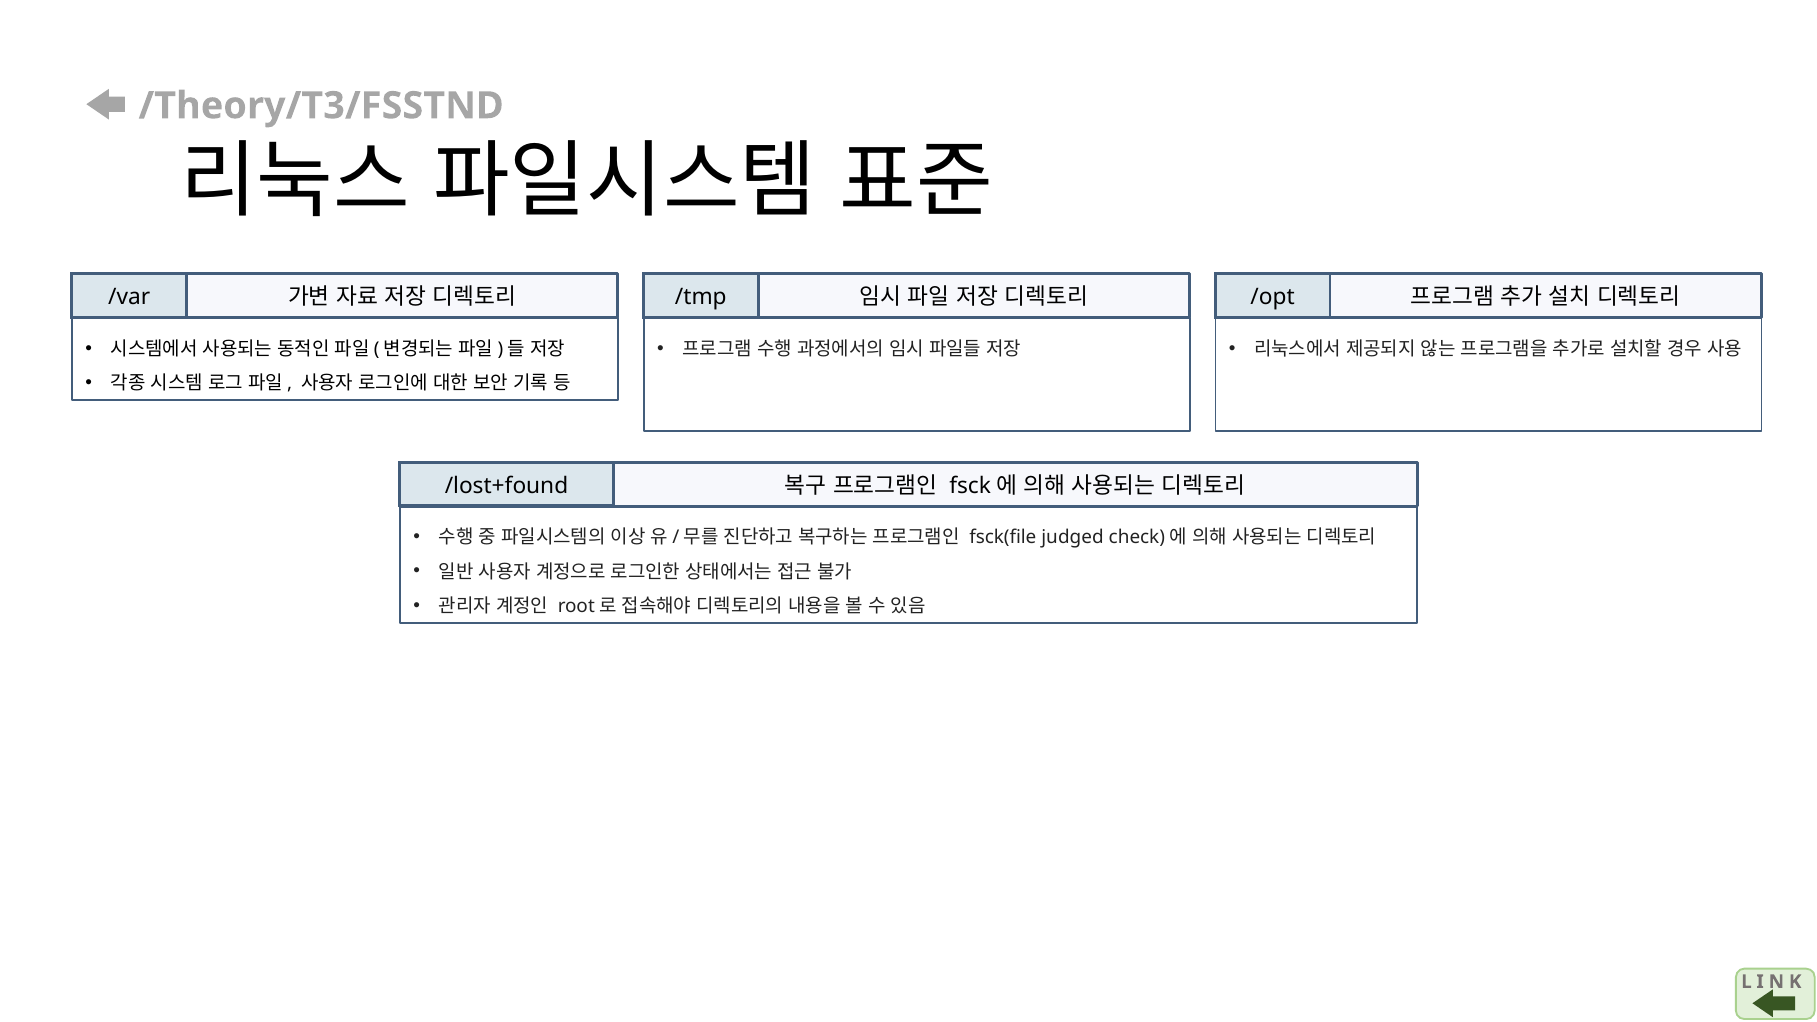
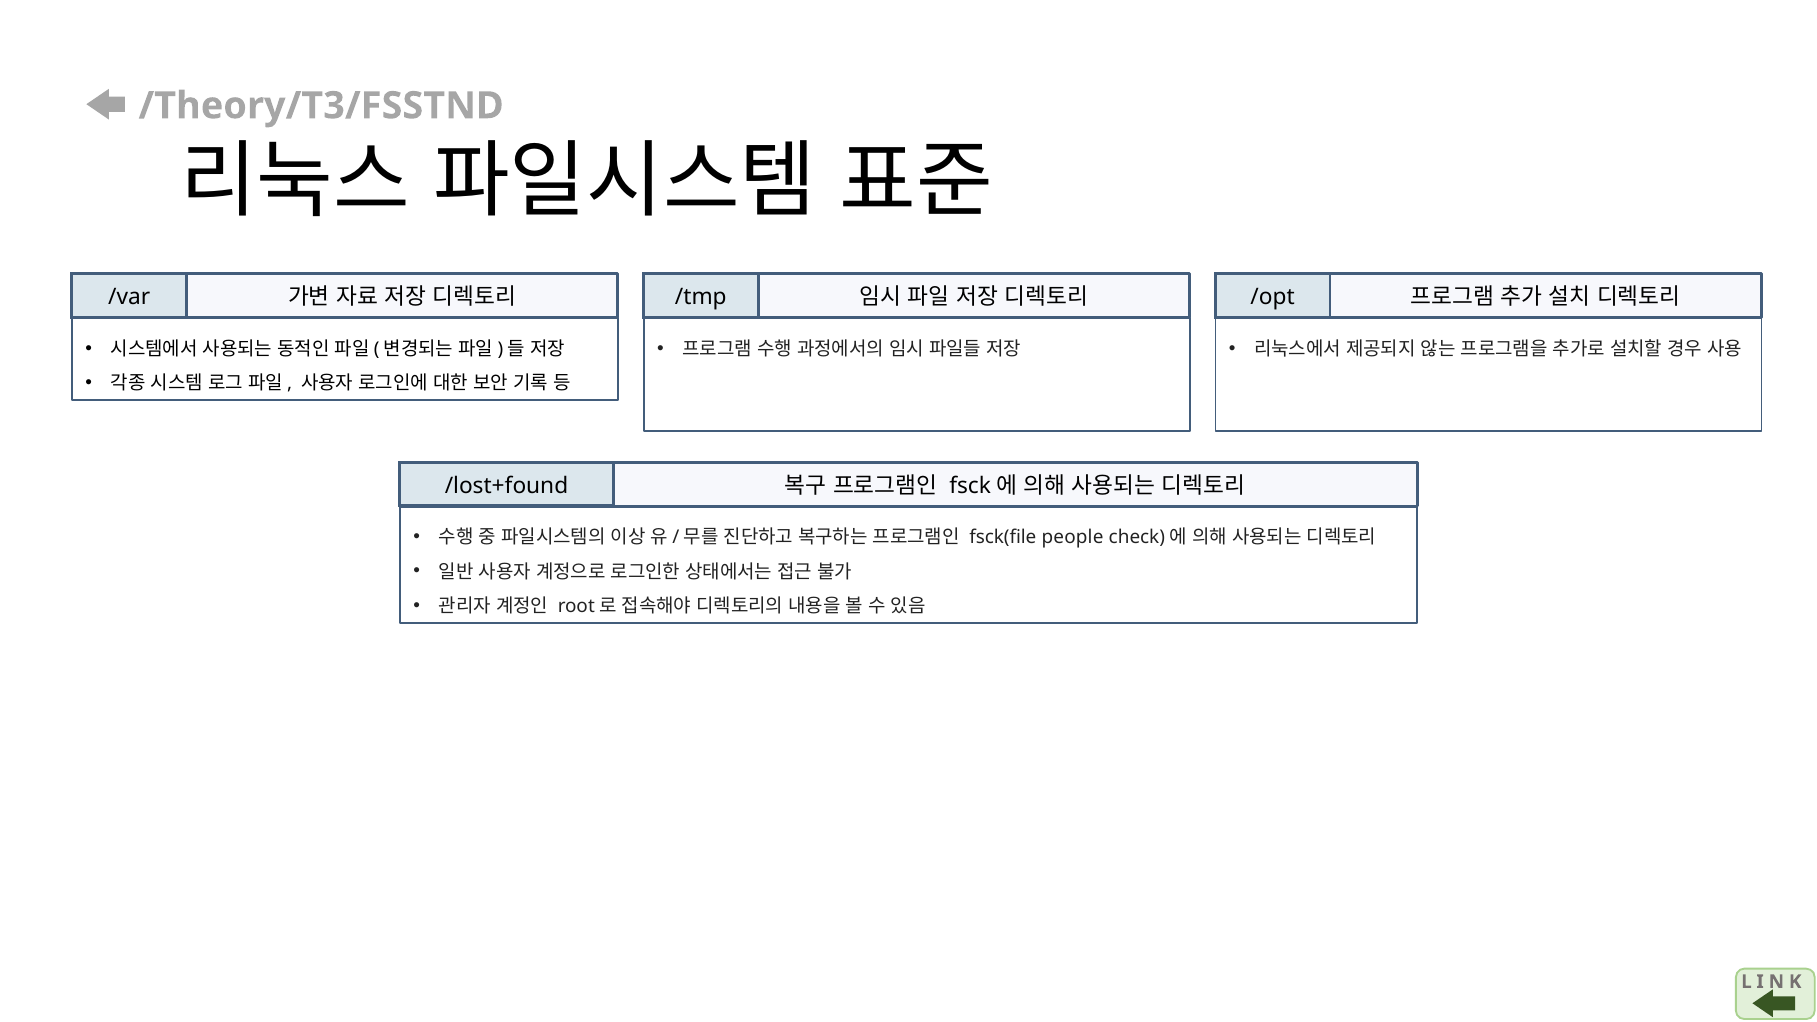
judged: judged -> people (1073, 538)
